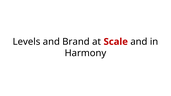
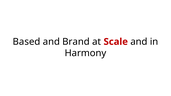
Levels: Levels -> Based (27, 42)
